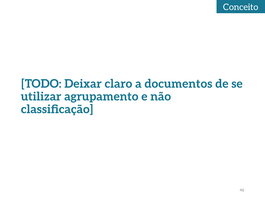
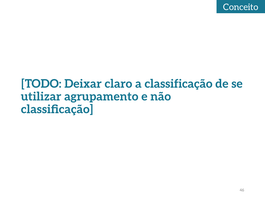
a documentos: documentos -> classificação (179, 84)
